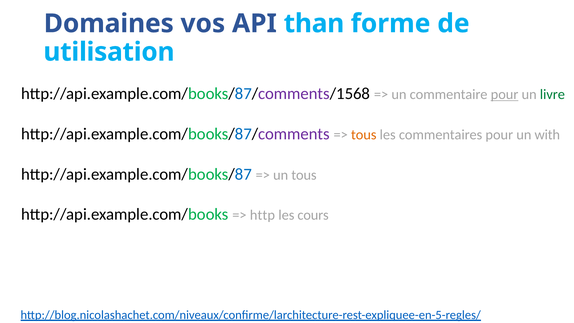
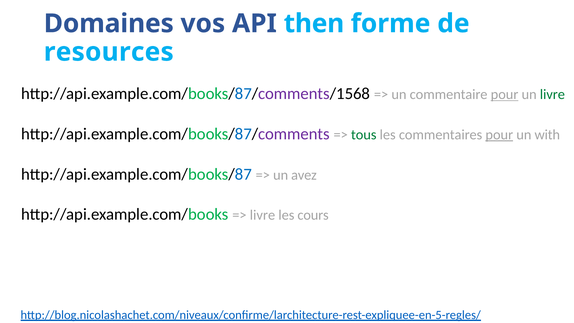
than: than -> then (314, 24)
utilisation: utilisation -> resources (109, 52)
tous colour: orange -> green (364, 135)
pour underline: none -> present (499, 135)
un tous: tous -> avez (304, 175)
http: http -> livre (262, 215)
